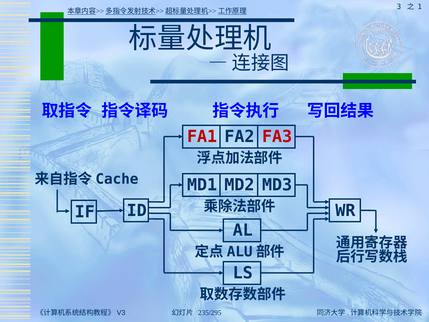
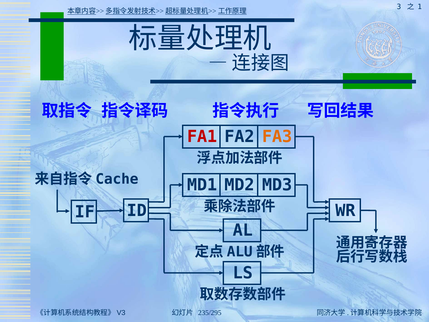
FA3 colour: red -> orange (277, 137)
